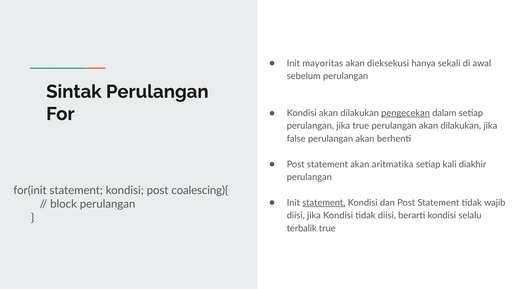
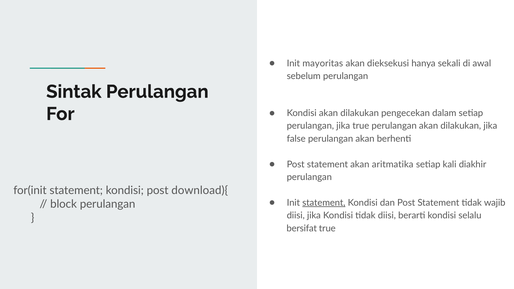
pengecekan underline: present -> none (406, 113)
coalescing){: coalescing){ -> download){ (200, 191)
terbalik: terbalik -> bersifat (302, 228)
